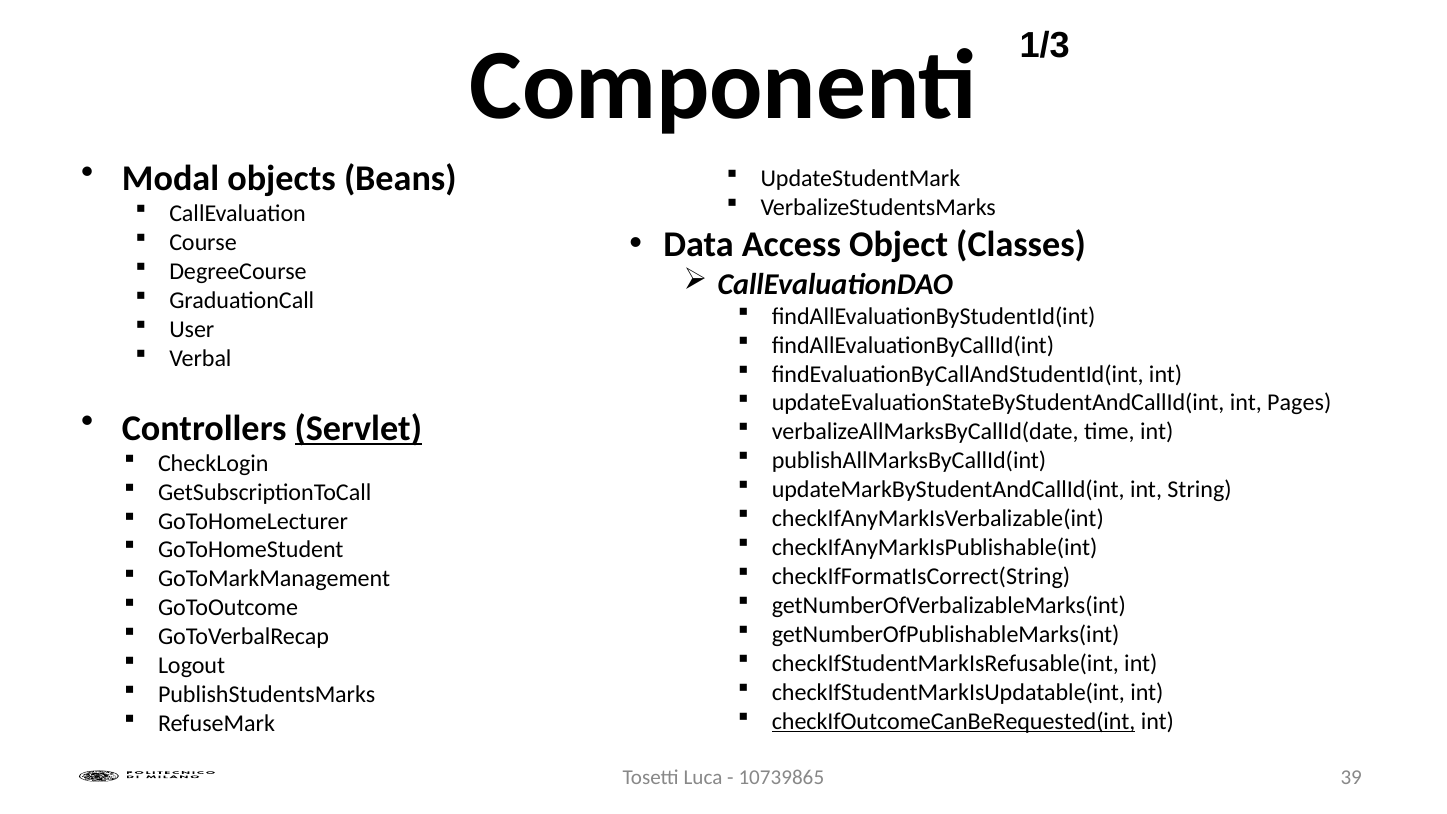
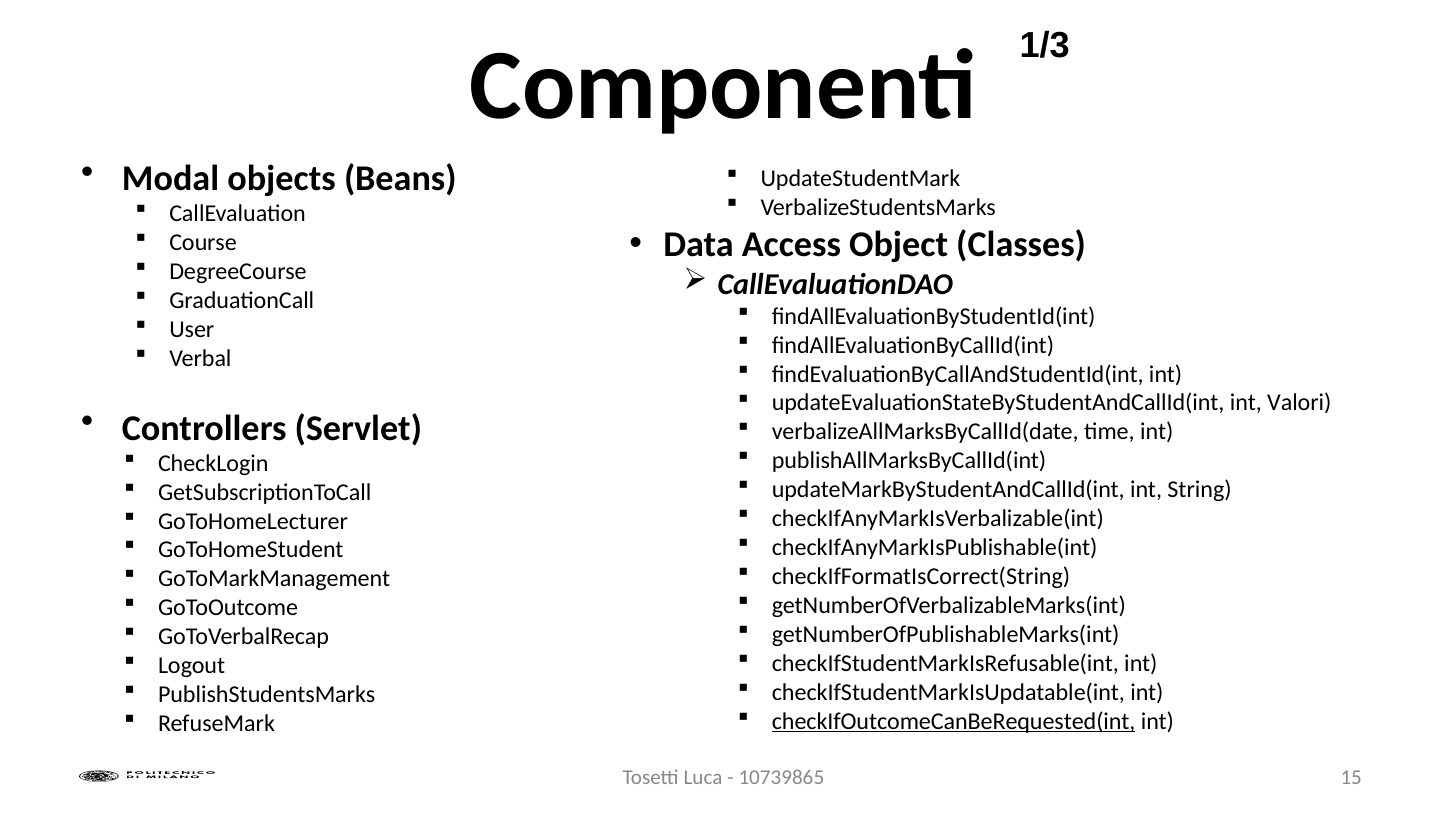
Pages: Pages -> Valori (1299, 403)
Servlet underline: present -> none (358, 428)
39: 39 -> 15 (1351, 777)
